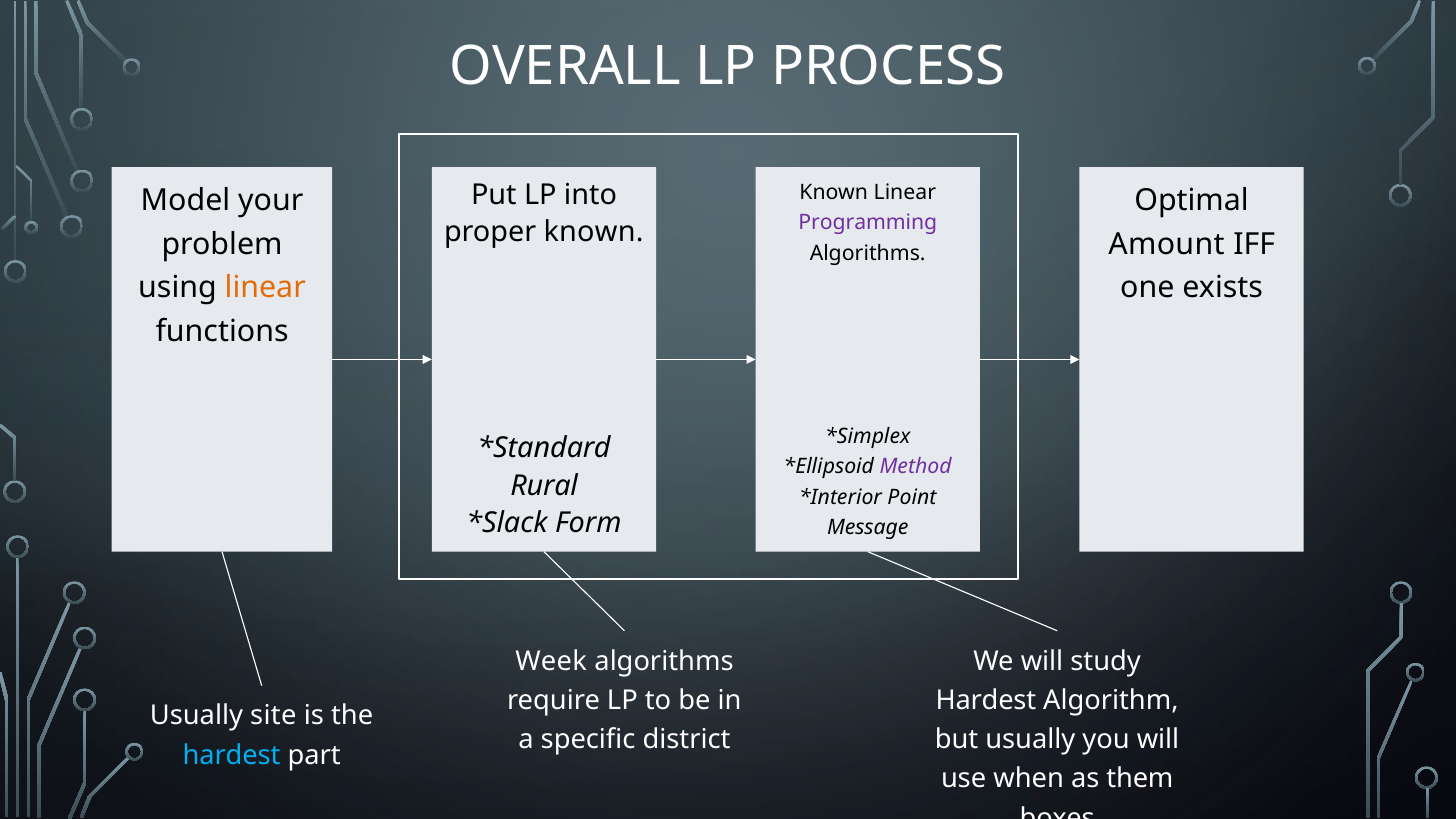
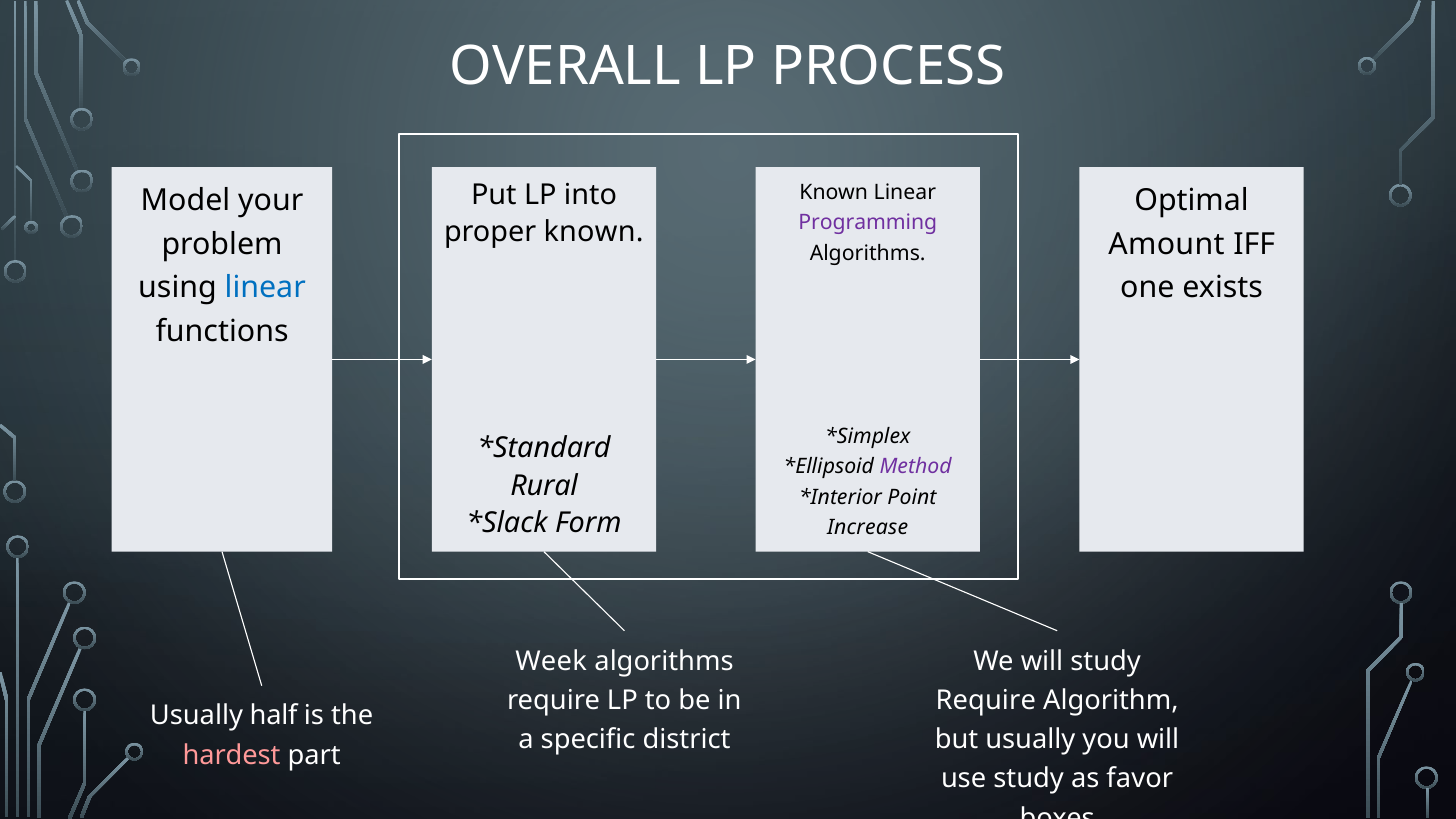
linear colour: orange -> blue (265, 288)
Message: Message -> Increase (868, 528)
Hardest: Hardest -> Require (986, 700)
site: site -> half (274, 716)
hardest colour: light blue -> pink (232, 755)
use when: when -> study (1029, 779)
them: them -> favor (1140, 779)
